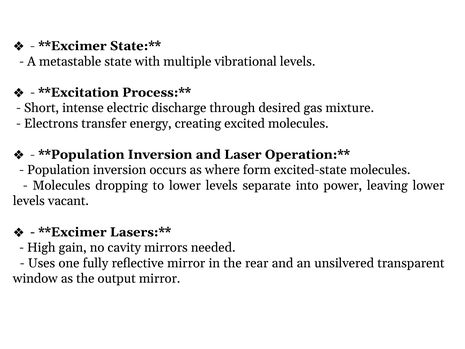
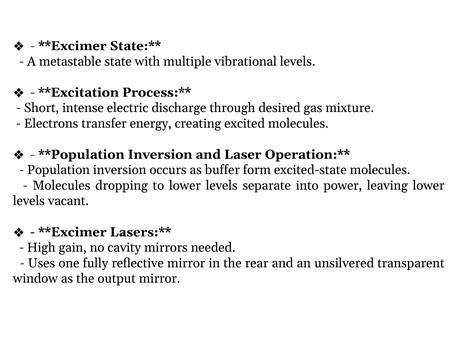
where: where -> buffer (222, 170)
